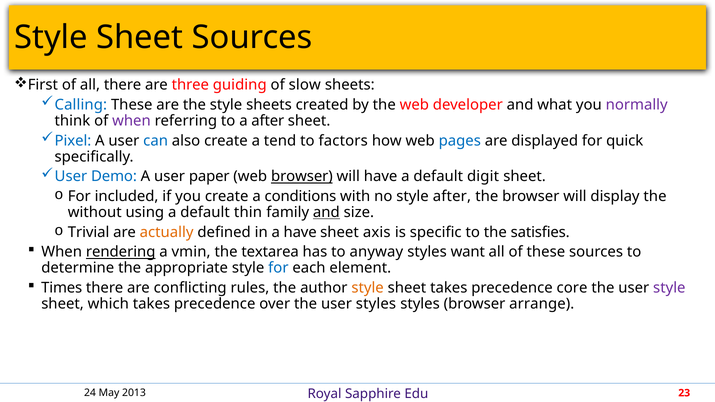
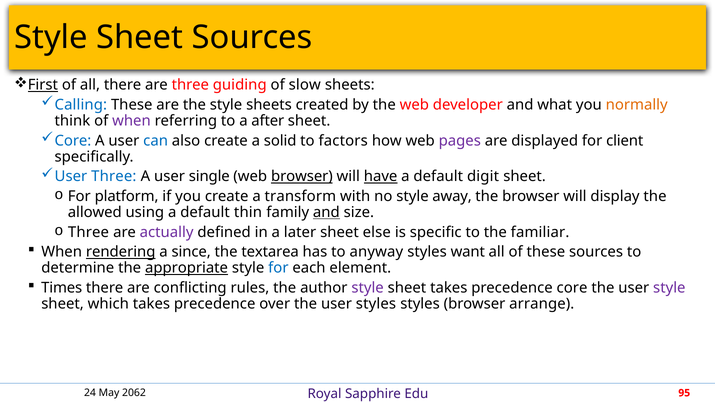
First underline: none -> present (43, 85)
normally colour: purple -> orange (637, 105)
Pixel: Pixel -> Core (73, 141)
tend: tend -> solid (280, 141)
pages colour: blue -> purple (460, 141)
quick: quick -> client (625, 141)
User Demo: Demo -> Three (114, 177)
paper: paper -> single (209, 177)
have underline: none -> present (381, 177)
included: included -> platform (127, 196)
conditions: conditions -> transform (300, 196)
style after: after -> away (452, 196)
without: without -> allowed (95, 212)
Trivial: Trivial -> Three (88, 232)
actually colour: orange -> purple (167, 232)
a have: have -> later (300, 232)
axis: axis -> else (377, 232)
satisfies: satisfies -> familiar (540, 232)
vmin: vmin -> since (191, 252)
appropriate underline: none -> present (187, 268)
style colour: orange -> purple (368, 288)
2013: 2013 -> 2062 (134, 393)
23: 23 -> 95 (684, 393)
